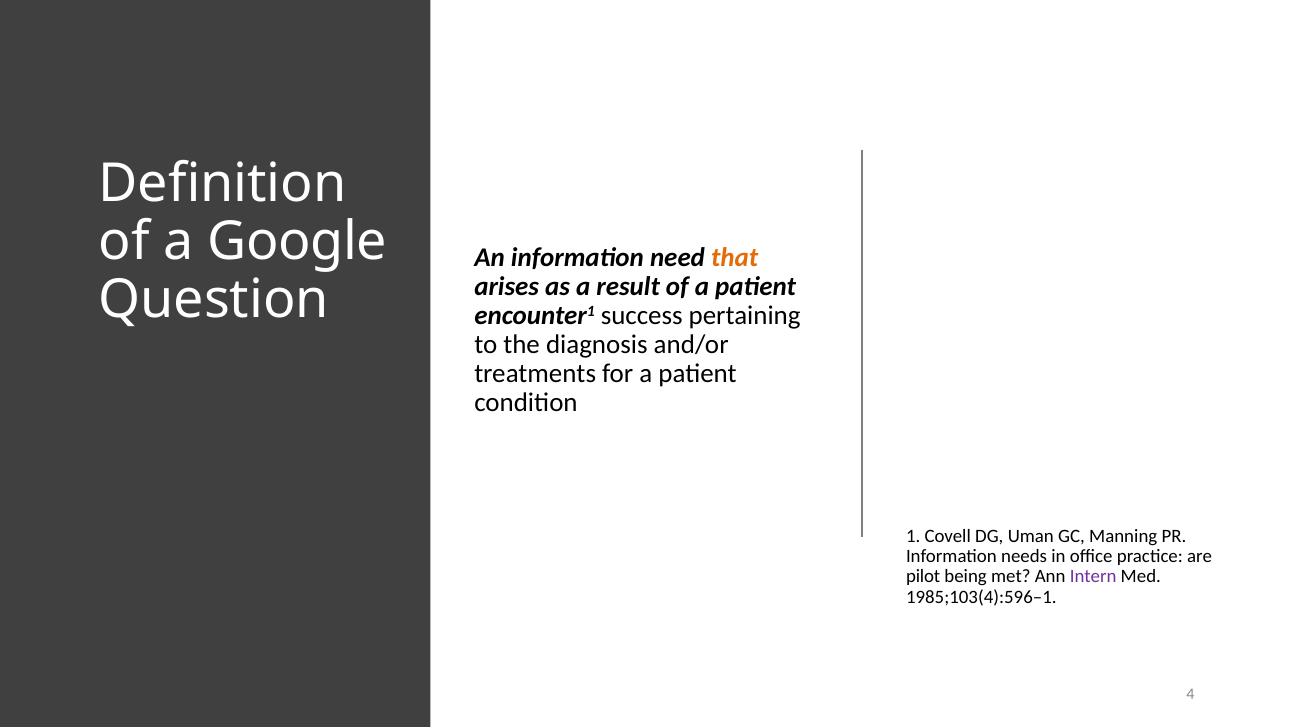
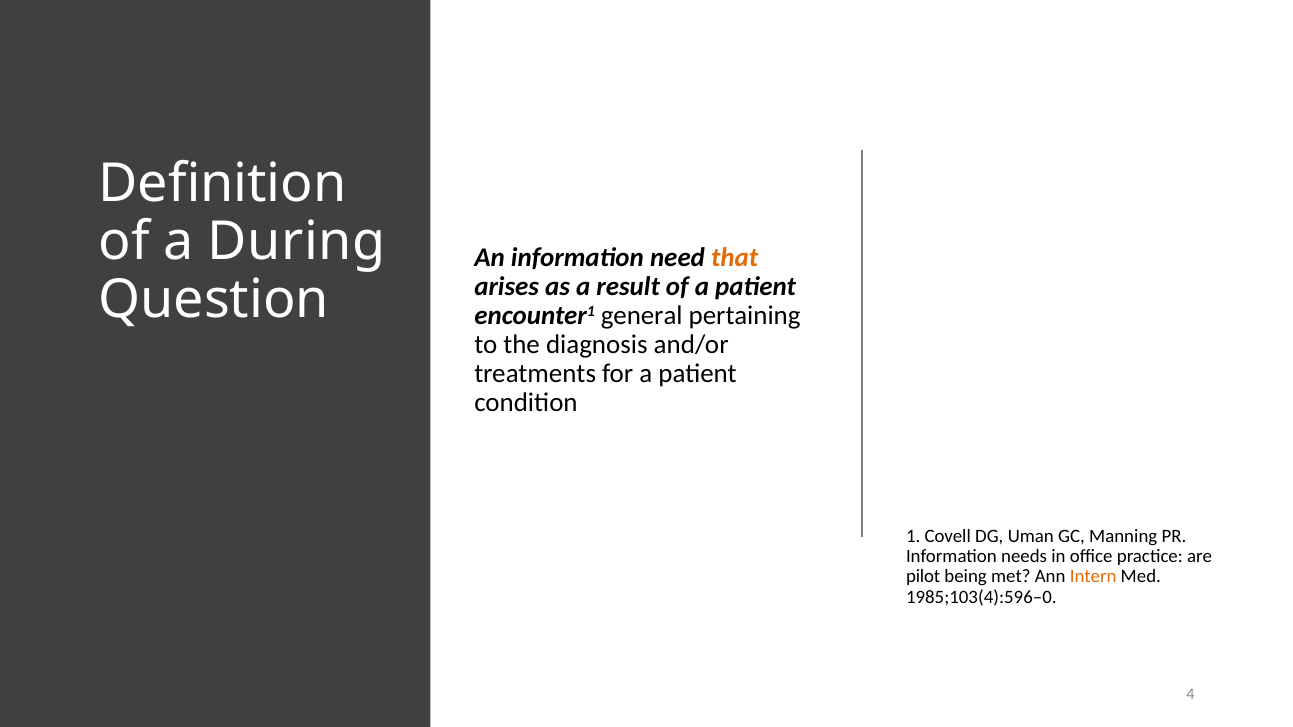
Google: Google -> During (297, 242)
success: success -> general (642, 316)
Intern colour: purple -> orange (1093, 577)
1985;103(4):596–1: 1985;103(4):596–1 -> 1985;103(4):596–0 (981, 597)
